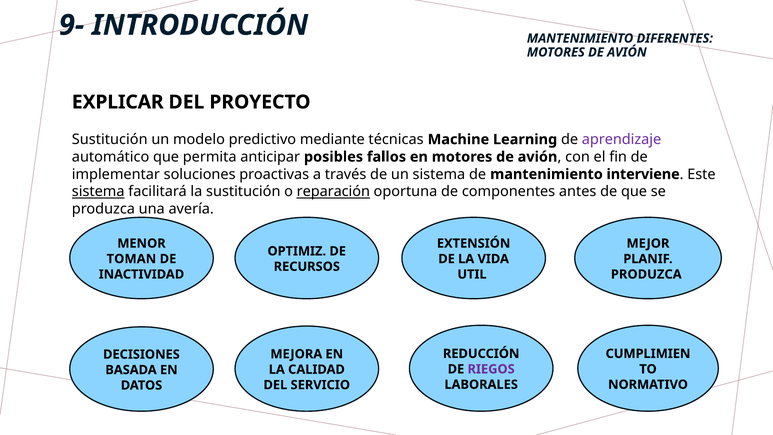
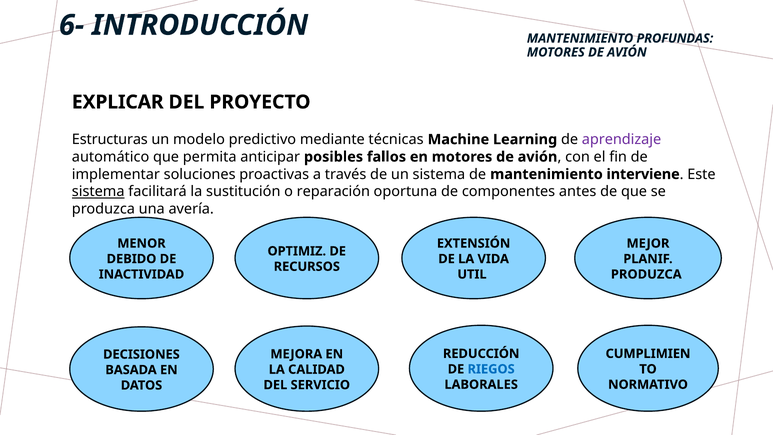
9-: 9- -> 6- (72, 25)
DIFERENTES: DIFERENTES -> PROFUNDAS (675, 38)
Sustitución: Sustitución -> Estructuras (110, 139)
reparación underline: present -> none (333, 192)
TOMAN: TOMAN -> DEBIDO (131, 259)
RIEGOS colour: purple -> blue (491, 369)
